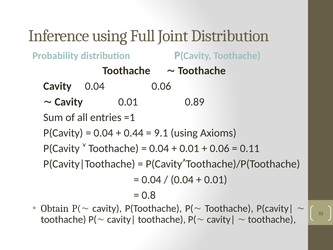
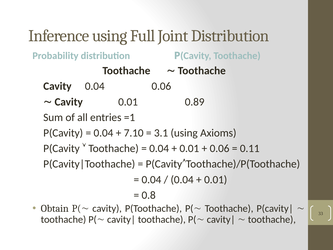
0.44: 0.44 -> 7.10 (134, 133)
9.1: 9.1 -> 3.1 (161, 133)
